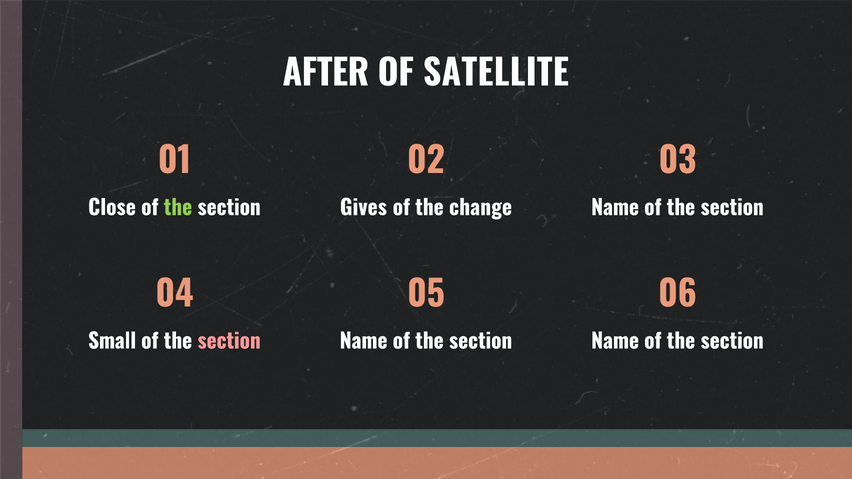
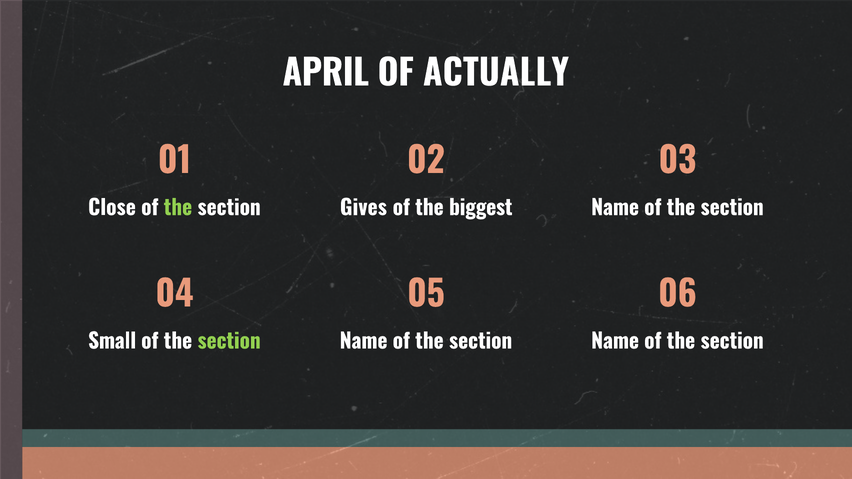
AFTER: AFTER -> APRIL (326, 74)
SATELLITE: SATELLITE -> ACTUALLY (496, 74)
change: change -> biggest (481, 208)
section colour: pink -> light green (229, 342)
